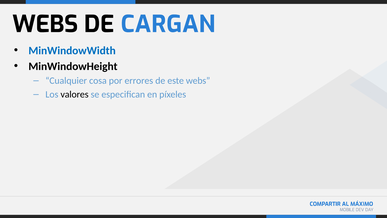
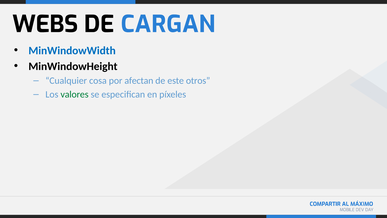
errores: errores -> afectan (139, 81)
este webs: webs -> otros (198, 81)
valores colour: black -> green (75, 94)
